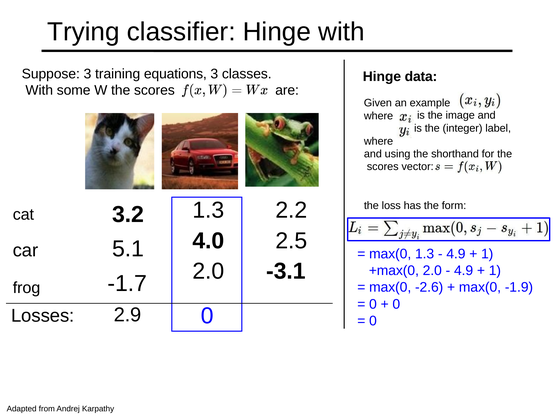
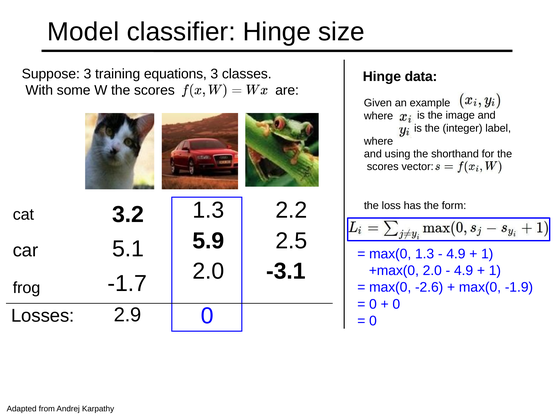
Trying: Trying -> Model (83, 32)
Hinge with: with -> size (341, 32)
4.0: 4.0 -> 5.9 (208, 240)
